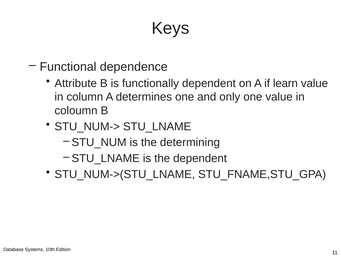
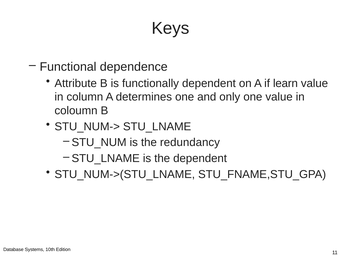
determining: determining -> redundancy (190, 142)
